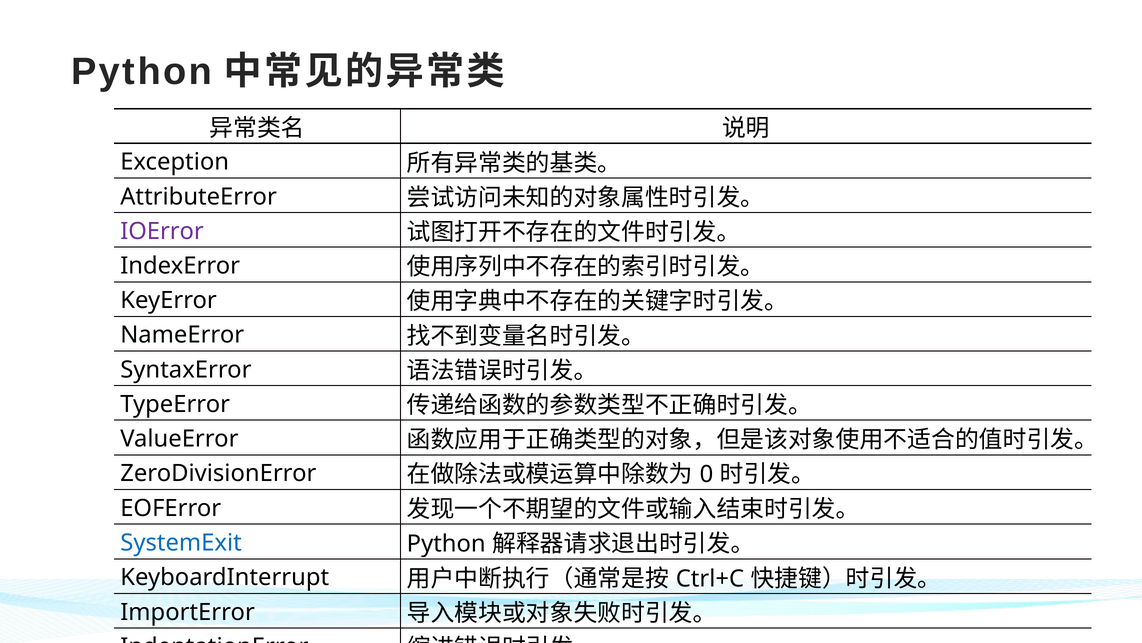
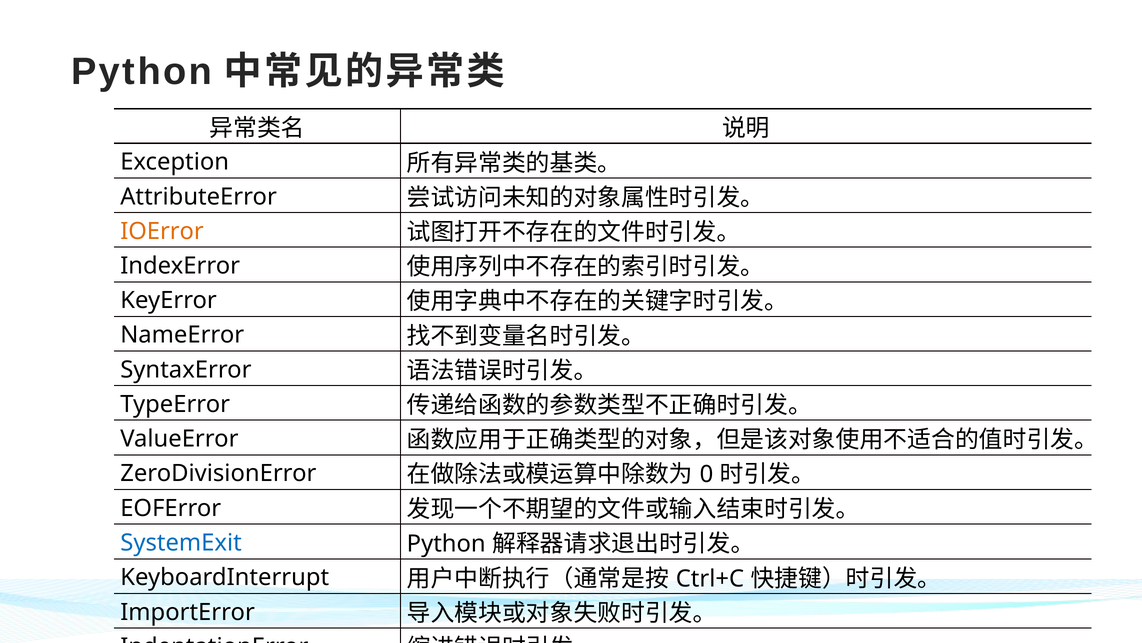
IOError colour: purple -> orange (162, 231)
